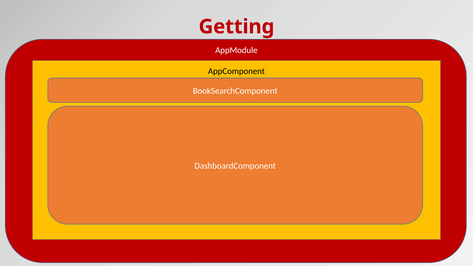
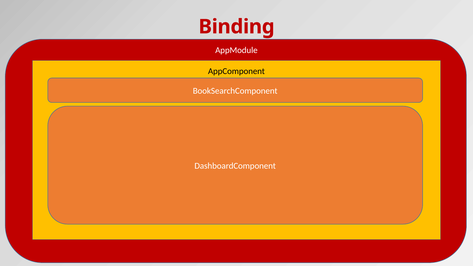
Getting: Getting -> Binding (237, 27)
